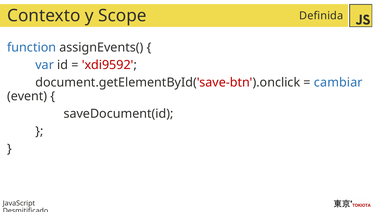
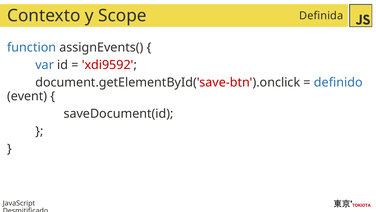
cambiar: cambiar -> definido (338, 82)
